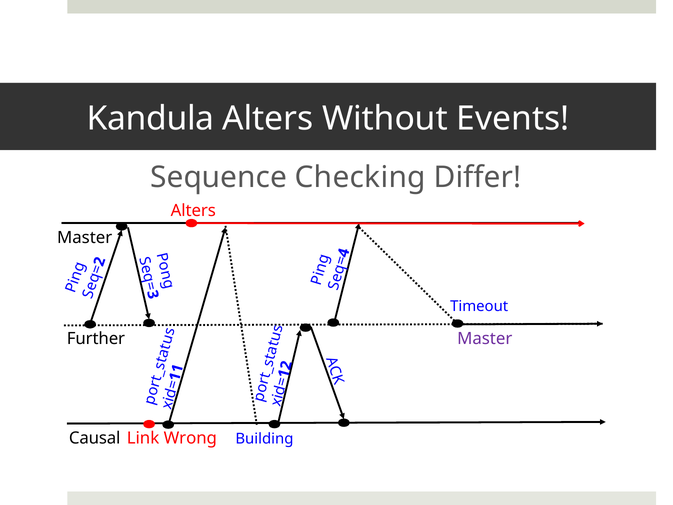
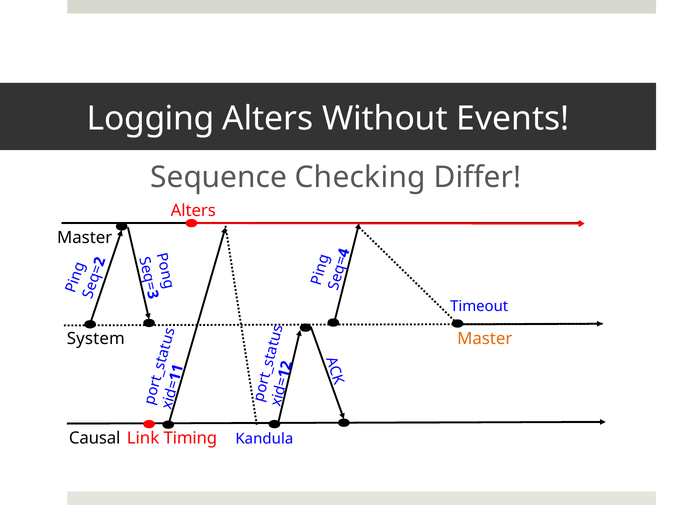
Kandula: Kandula -> Logging (151, 119)
Further: Further -> System (96, 339)
Master colour: purple -> orange (485, 339)
Wrong: Wrong -> Timing (190, 438)
Building: Building -> Kandula (264, 439)
